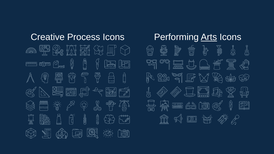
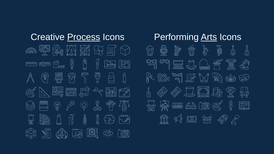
Process underline: none -> present (84, 37)
